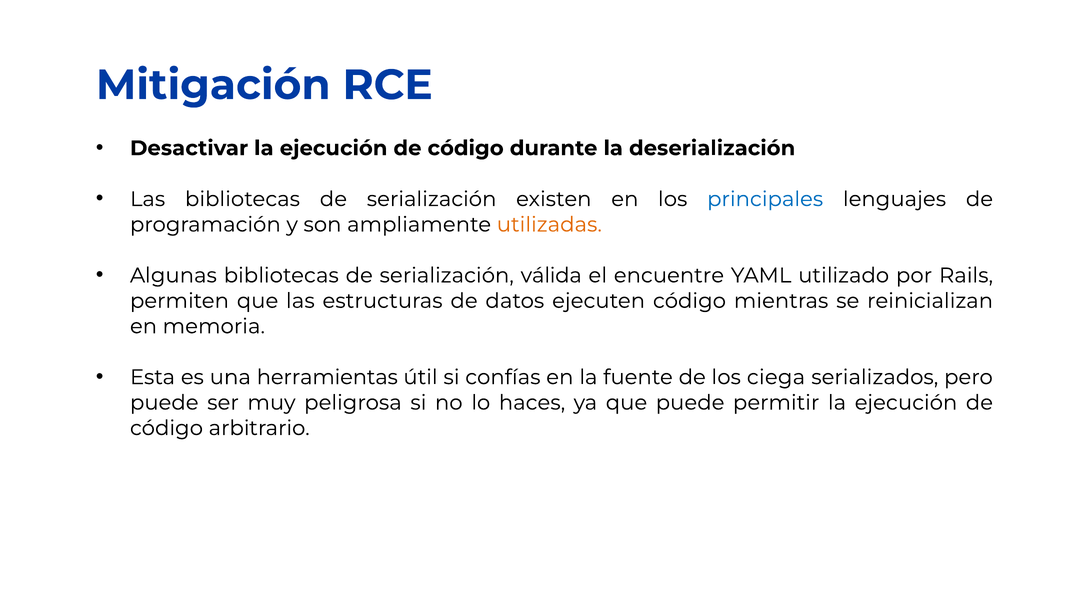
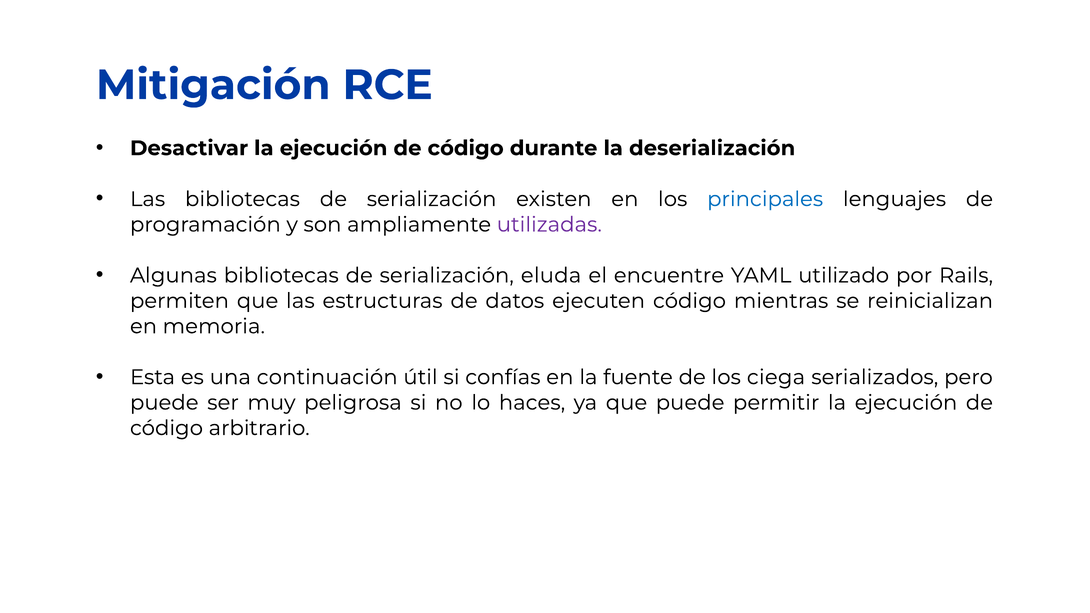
utilizadas colour: orange -> purple (549, 225)
válida: válida -> eluda (551, 276)
herramientas: herramientas -> continuación (327, 377)
